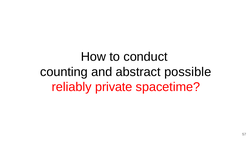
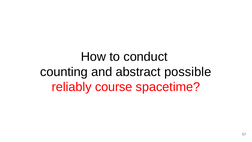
private: private -> course (114, 87)
